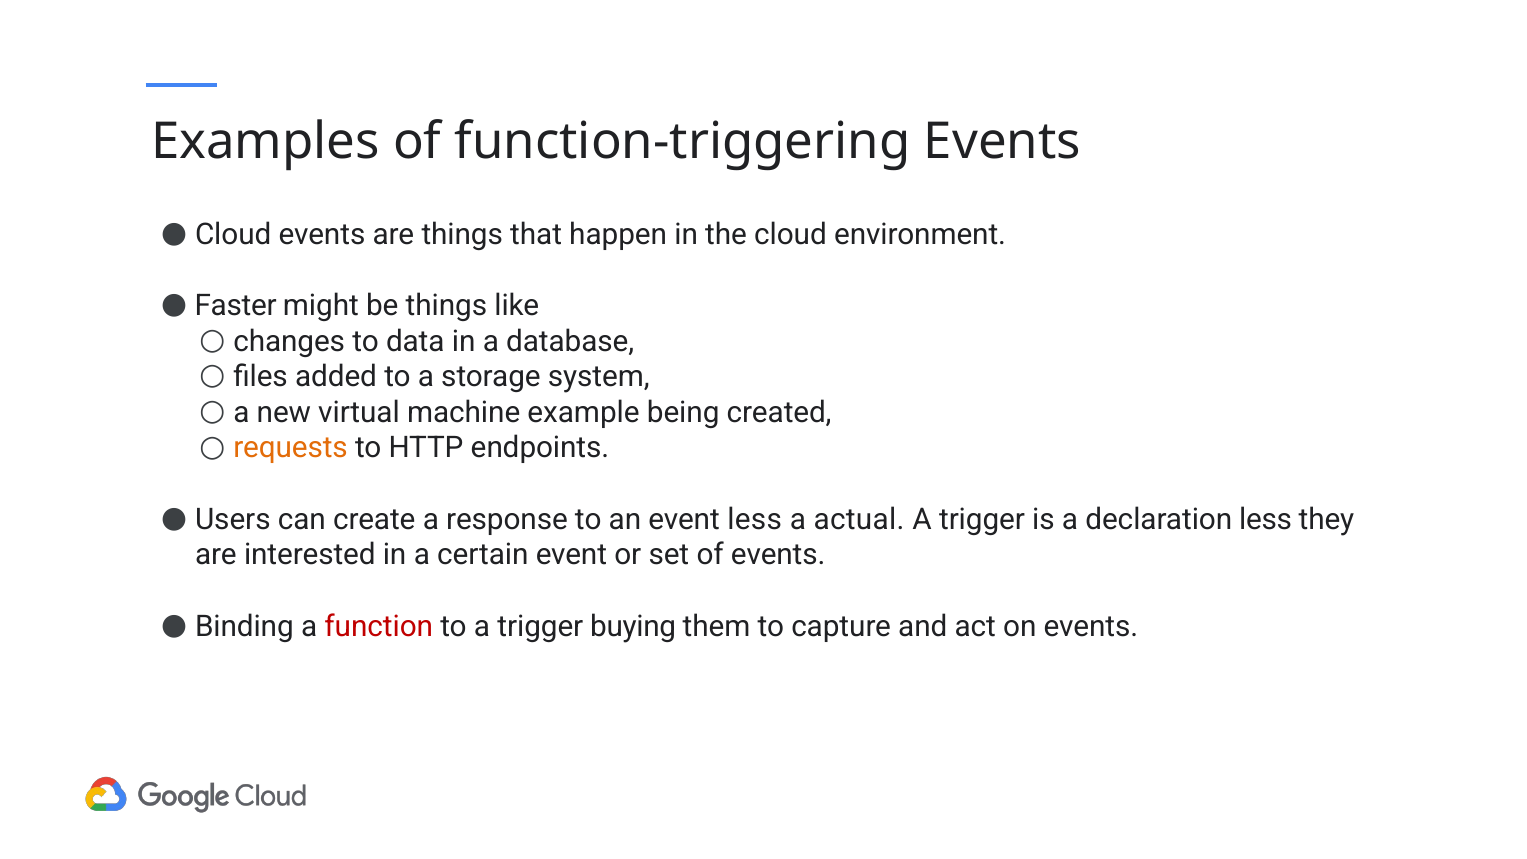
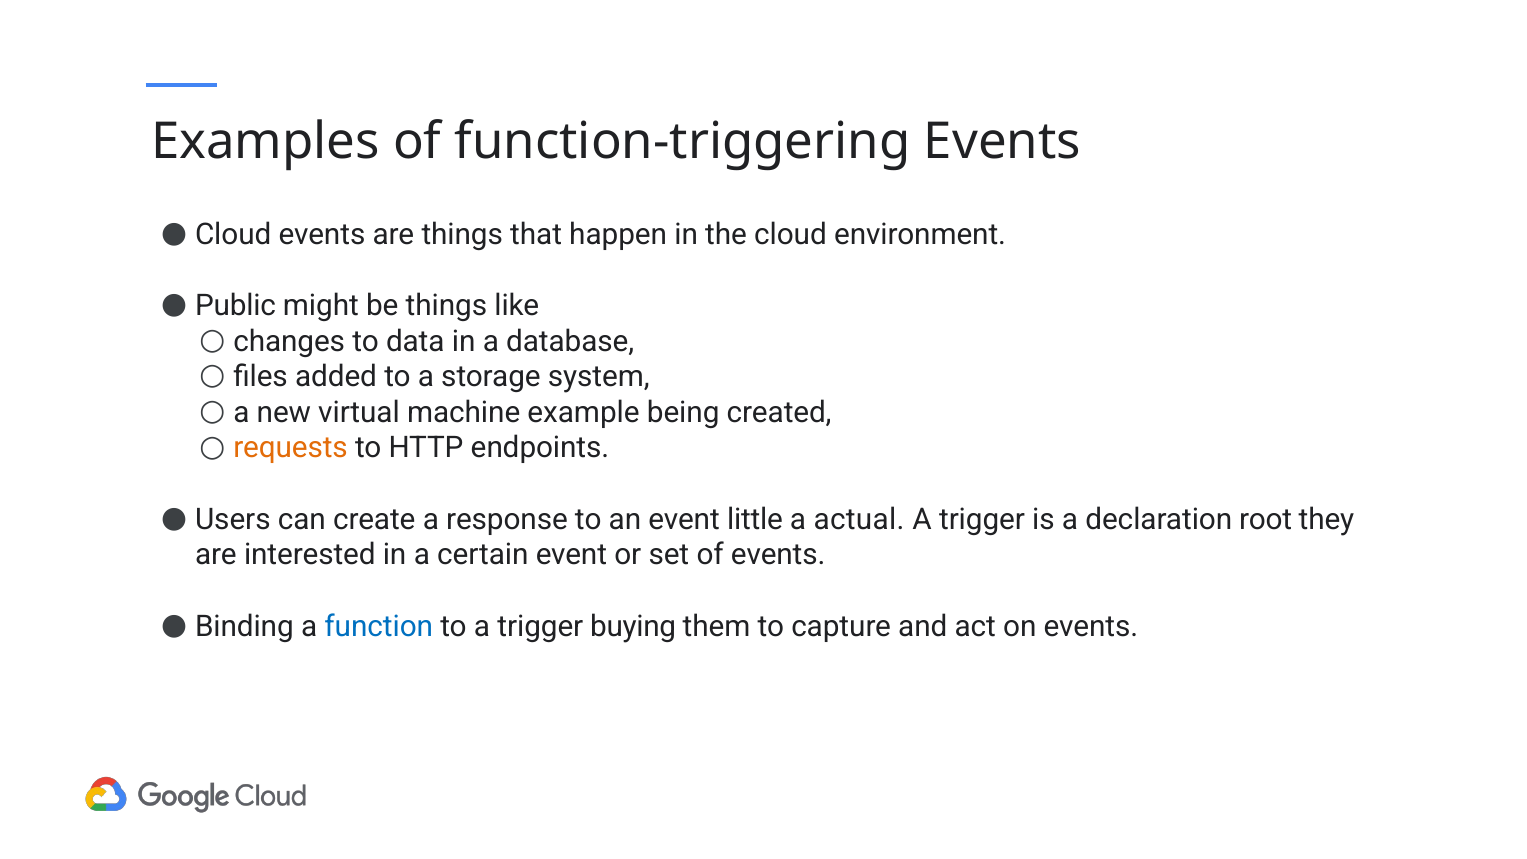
Faster: Faster -> Public (236, 306)
event less: less -> little (755, 519)
declaration less: less -> root (1266, 519)
function colour: red -> blue (379, 626)
